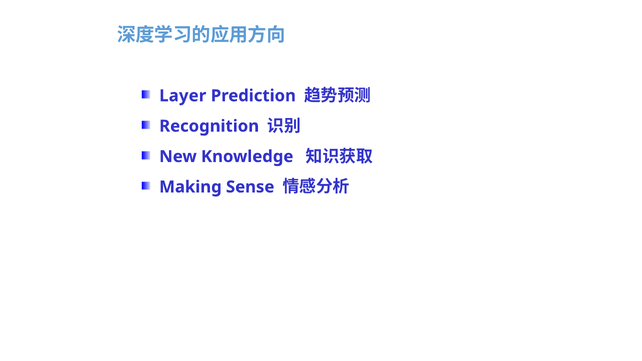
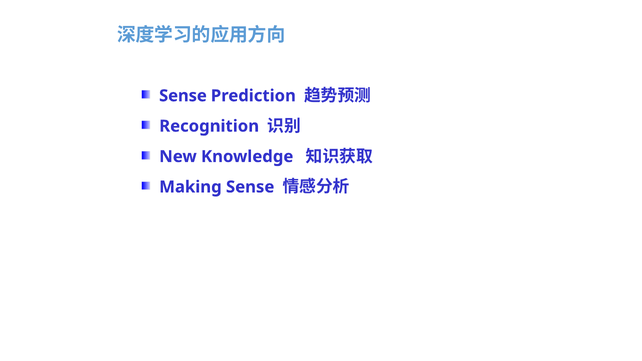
Layer: Layer -> Sense (183, 96)
